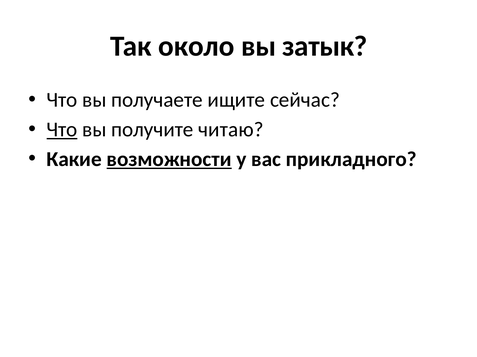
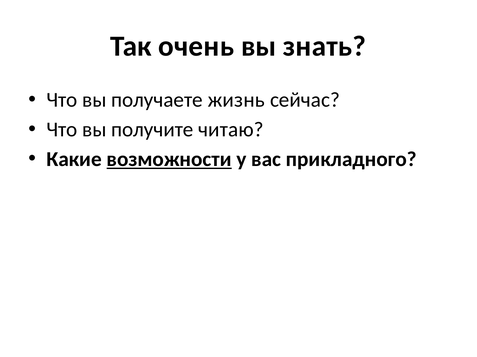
около: около -> очень (196, 46)
затык: затык -> знать (324, 46)
ищите: ищите -> жизнь (236, 100)
Что underline: present -> none (62, 130)
